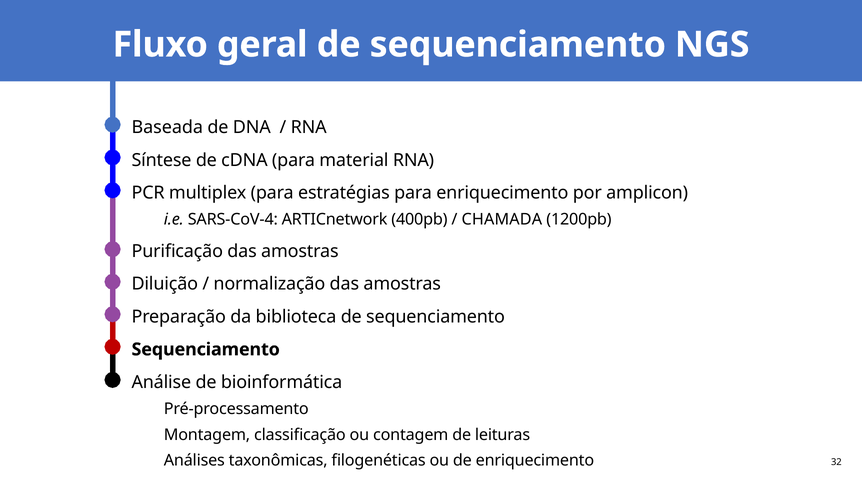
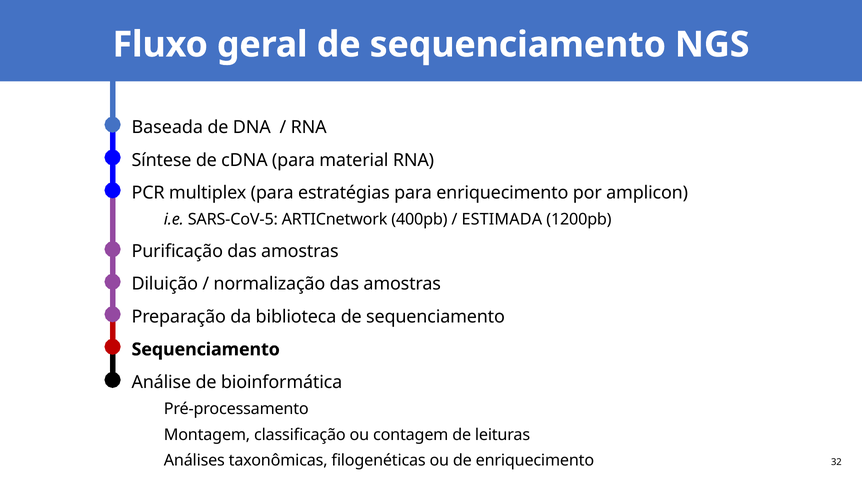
SARS-CoV-4: SARS-CoV-4 -> SARS-CoV-5 (233, 220)
CHAMADA: CHAMADA -> ESTIMADA (502, 220)
